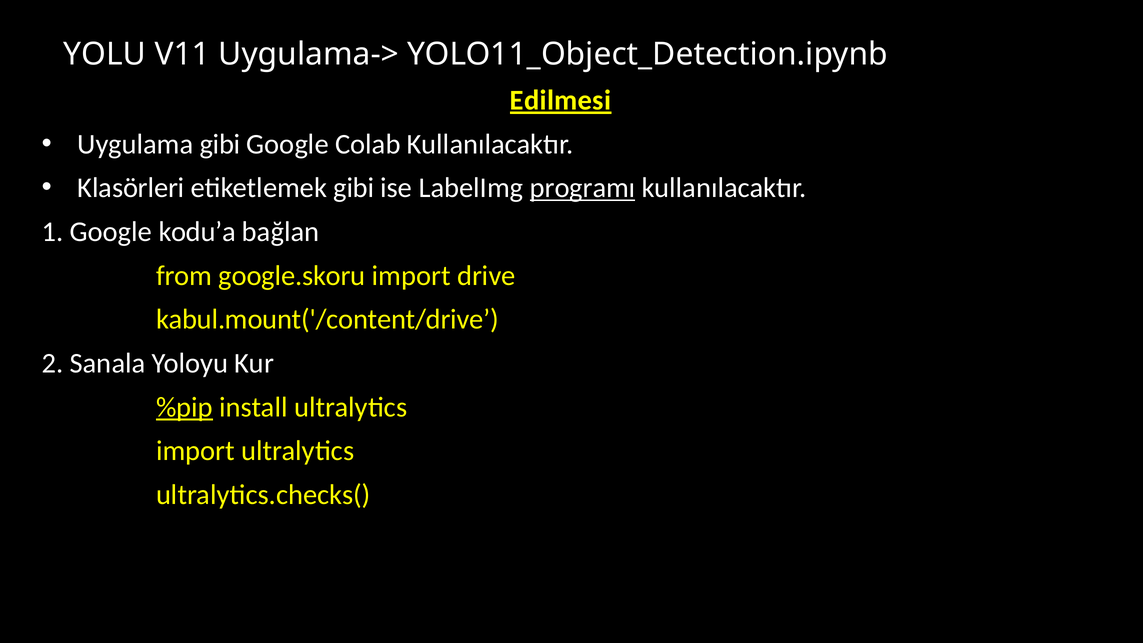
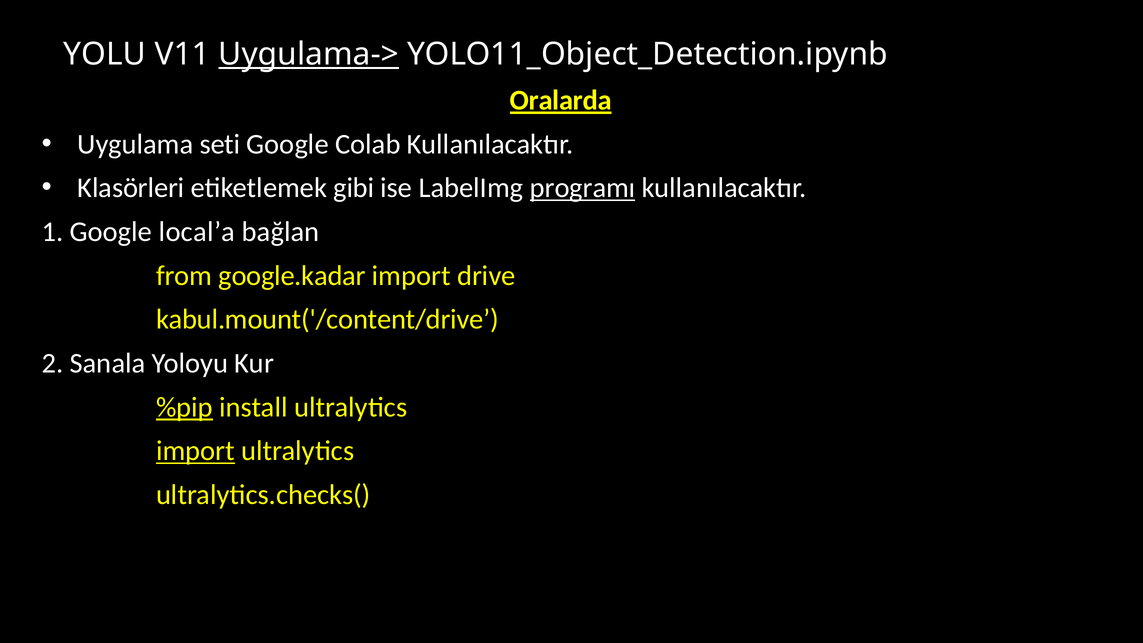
Uygulama-> underline: none -> present (309, 54)
Edilmesi: Edilmesi -> Oralarda (561, 100)
Uygulama gibi: gibi -> seti (220, 144)
kodu’a: kodu’a -> local’a (197, 232)
google.skoru: google.skoru -> google.kadar (292, 276)
import underline: none -> present (195, 451)
